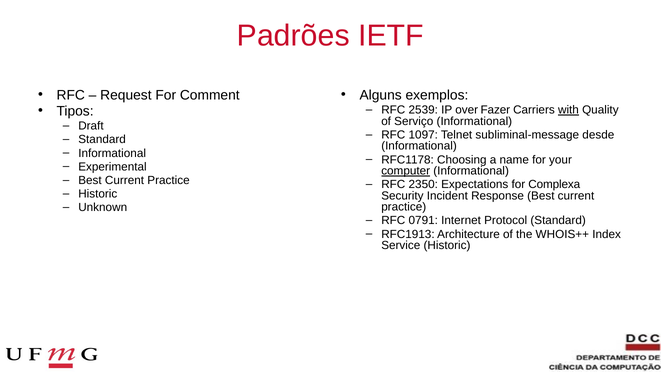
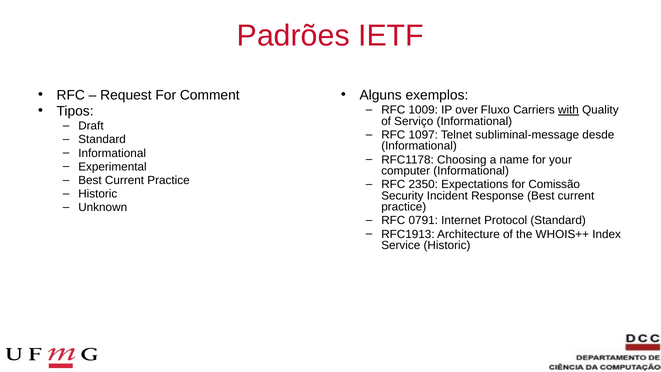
2539: 2539 -> 1009 (423, 110)
Fazer: Fazer -> Fluxo (495, 110)
computer underline: present -> none (406, 171)
Complexa: Complexa -> Comissão (554, 184)
